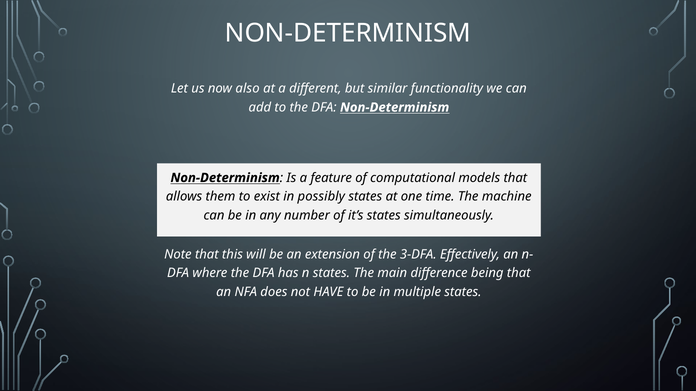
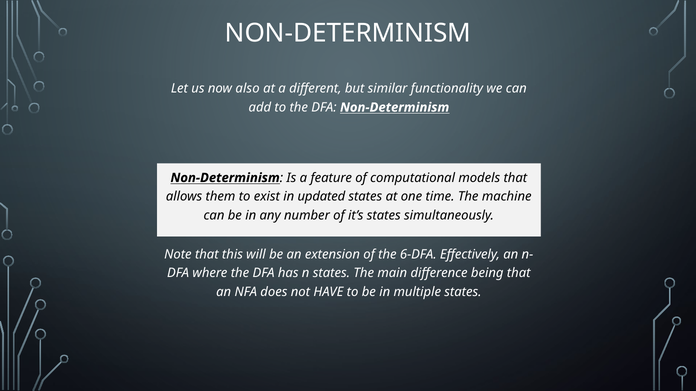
possibly: possibly -> updated (321, 197)
3-DFA: 3-DFA -> 6-DFA (418, 255)
